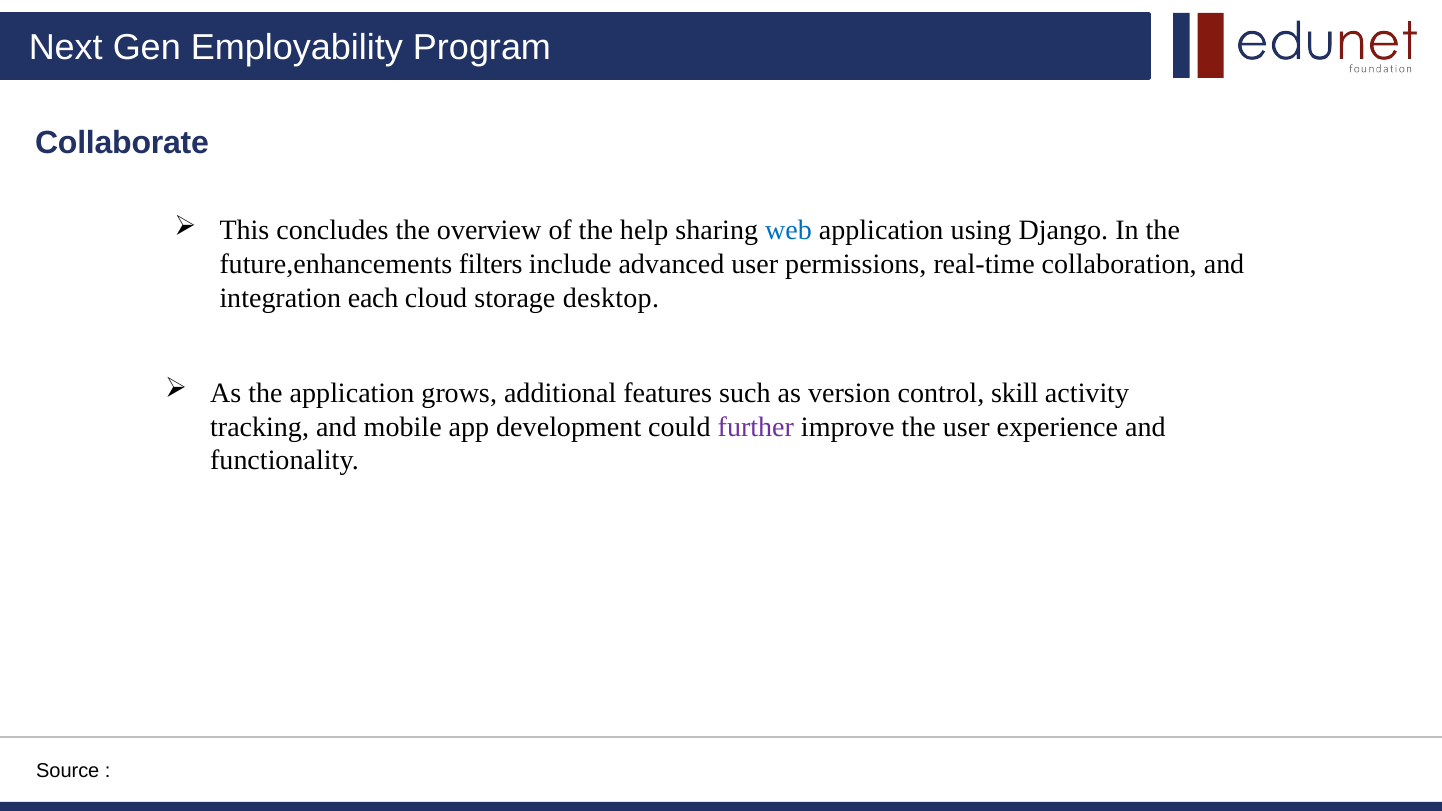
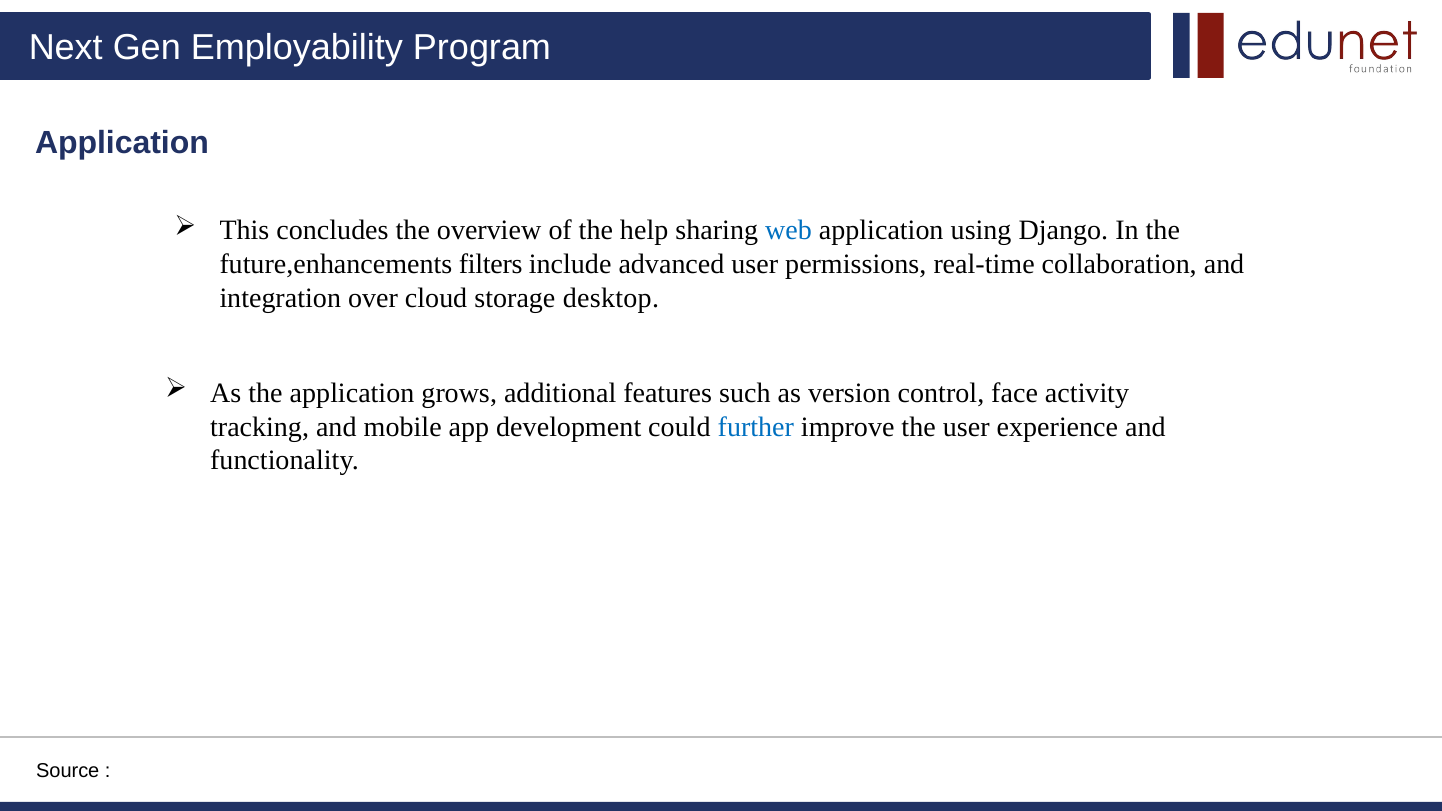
Collaborate: Collaborate -> Application (122, 143)
each: each -> over (373, 298)
skill: skill -> face (1015, 393)
further colour: purple -> blue (756, 427)
